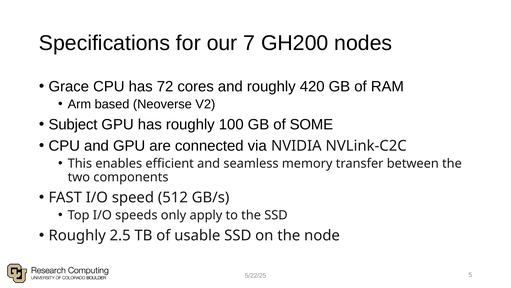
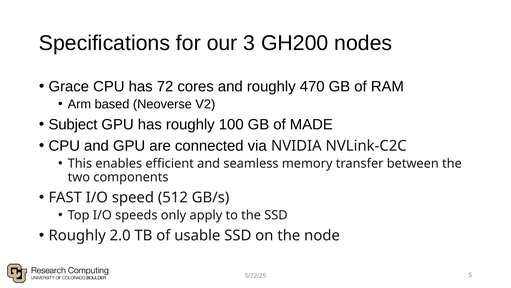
7: 7 -> 3 (249, 43)
420: 420 -> 470 (312, 86)
SOME: SOME -> MADE (311, 124)
2.5: 2.5 -> 2.0 (120, 235)
